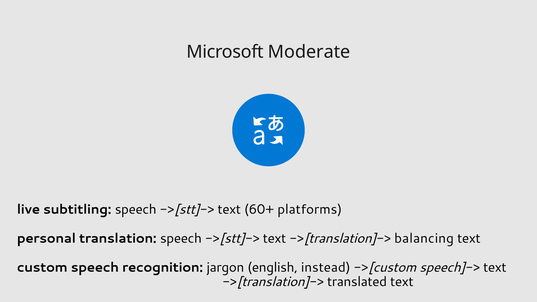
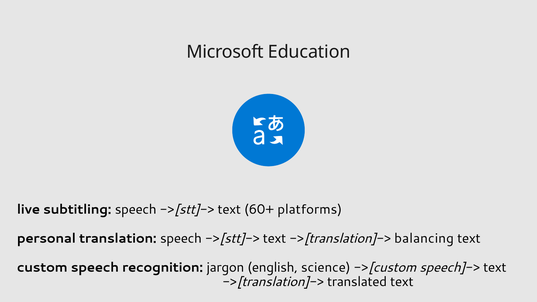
Moderate: Moderate -> Education (309, 52)
instead: instead -> science (326, 267)
